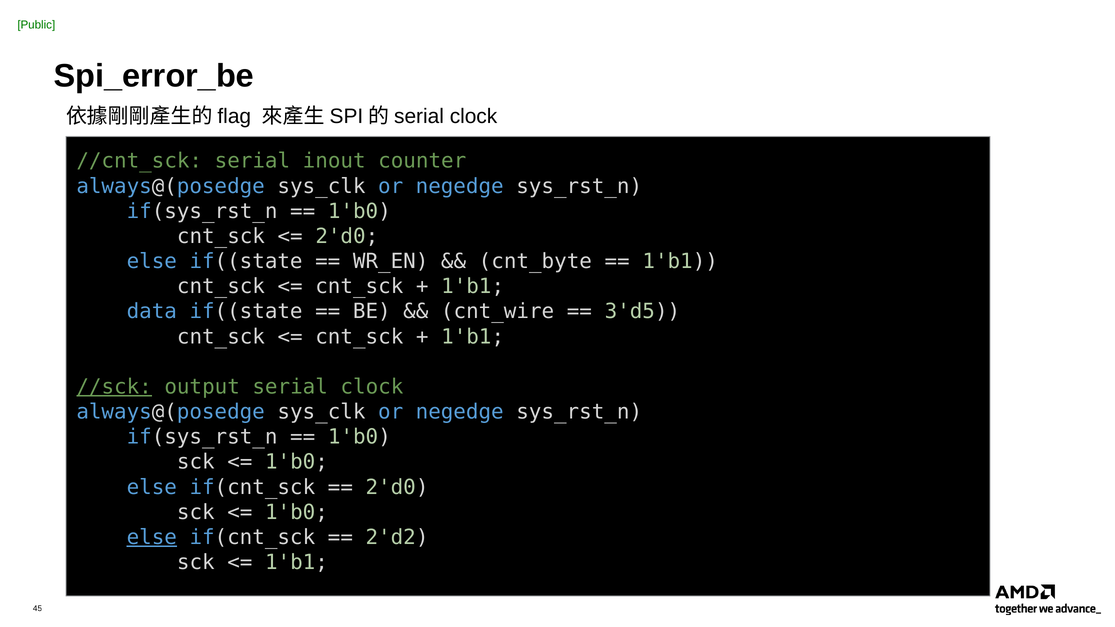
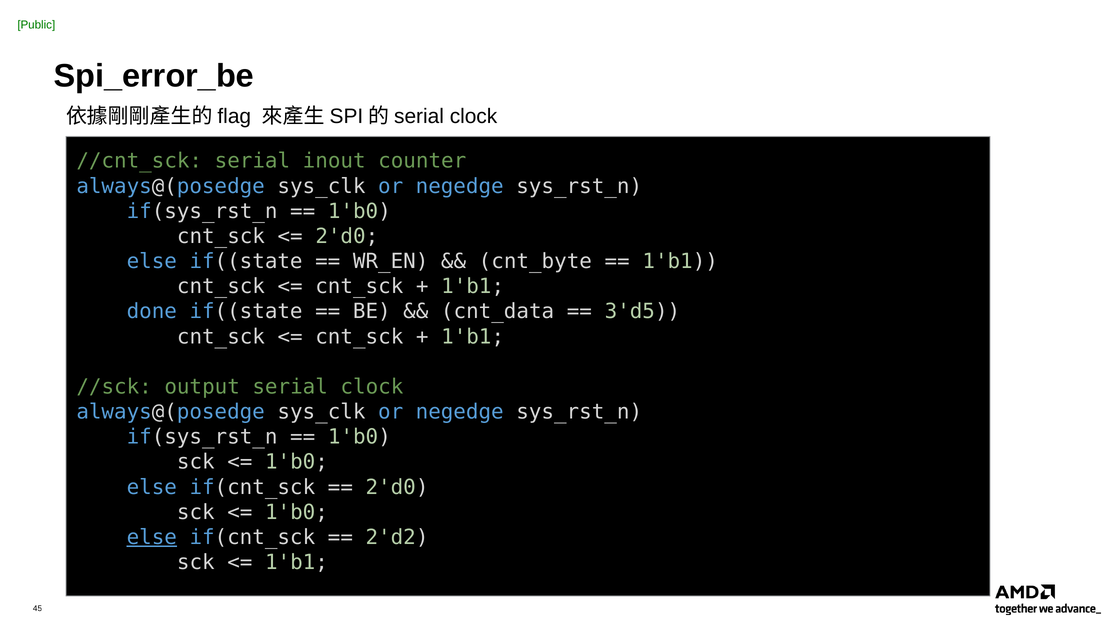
data: data -> done (152, 312)
cnt_wire: cnt_wire -> cnt_data (498, 312)
//sck underline: present -> none (114, 387)
